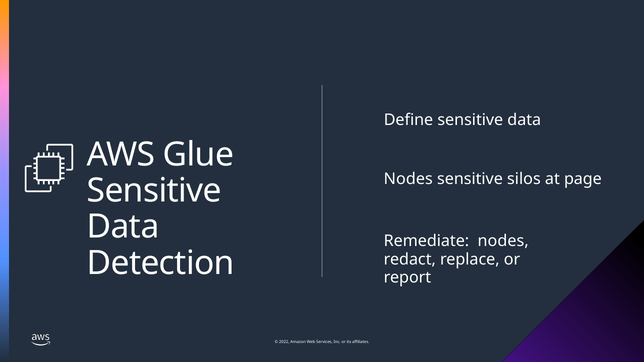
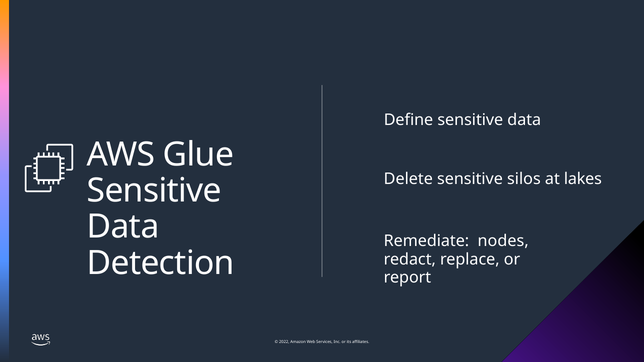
Nodes: Nodes -> Delete (408, 179)
page: page -> lakes (583, 179)
